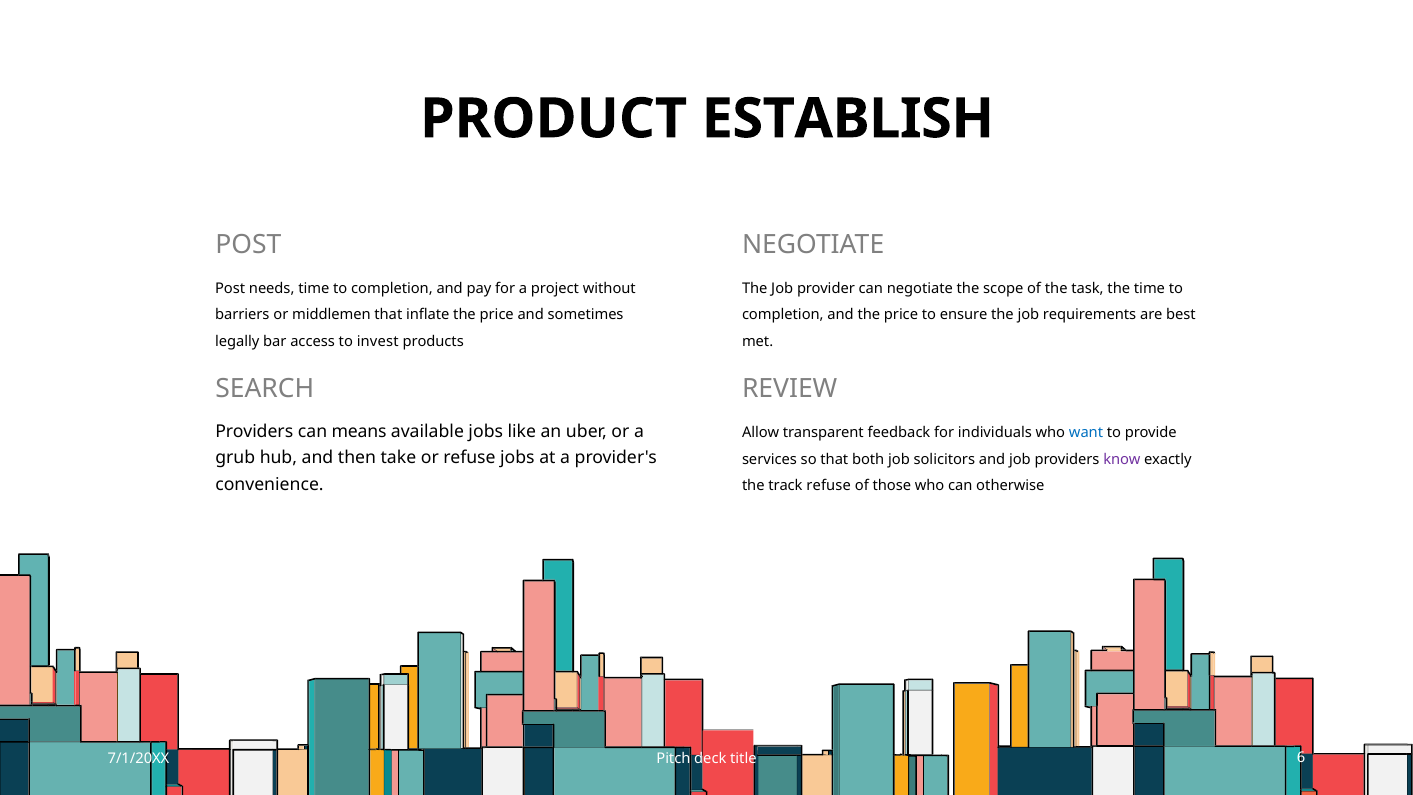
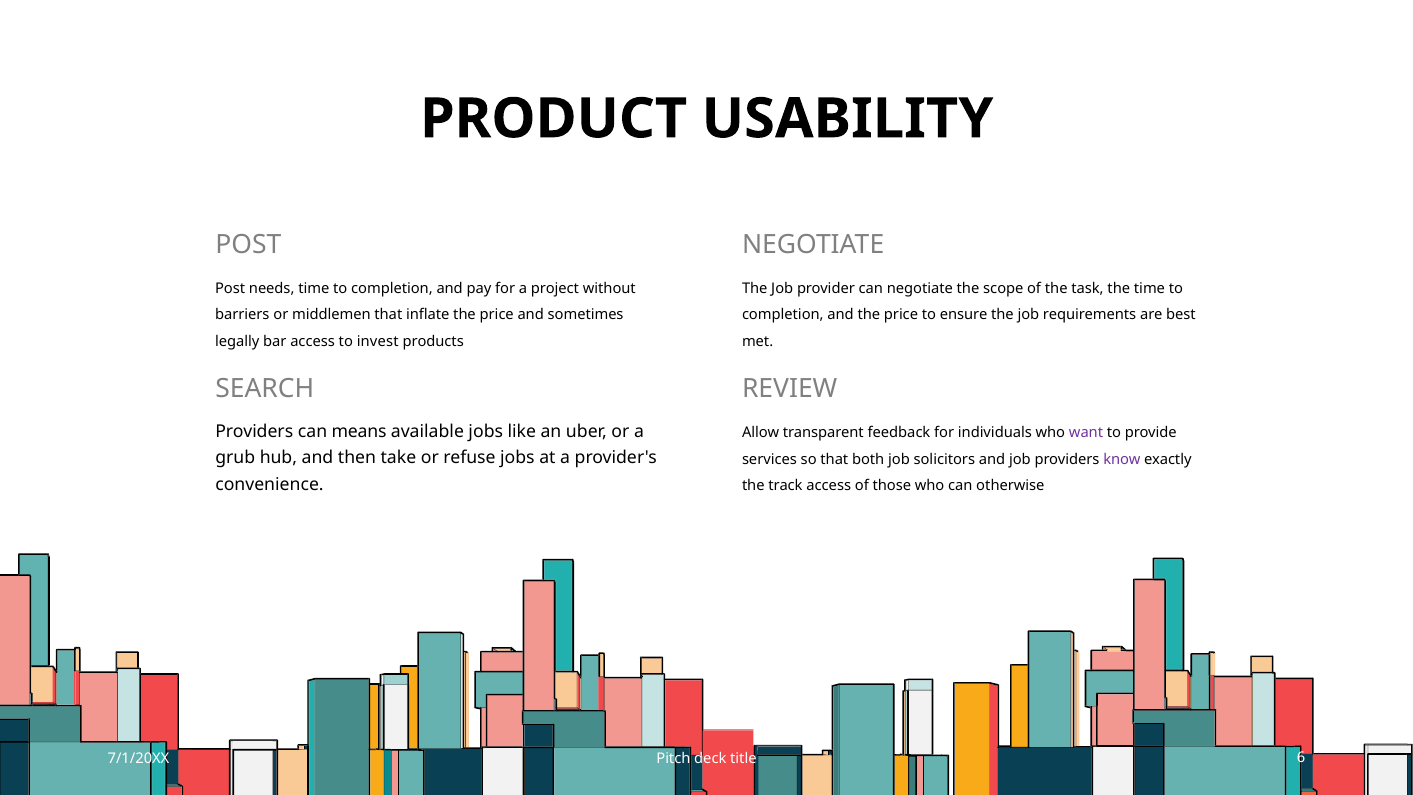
ESTABLISH: ESTABLISH -> USABILITY (848, 119)
want colour: blue -> purple (1086, 433)
track refuse: refuse -> access (829, 486)
